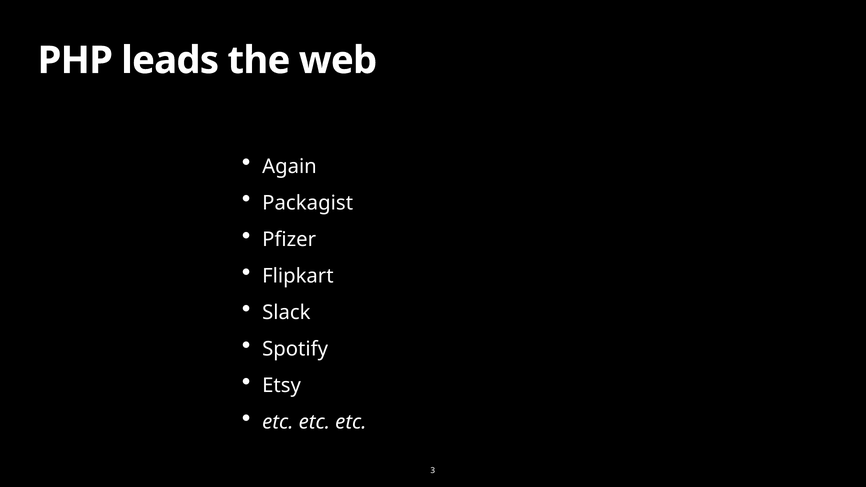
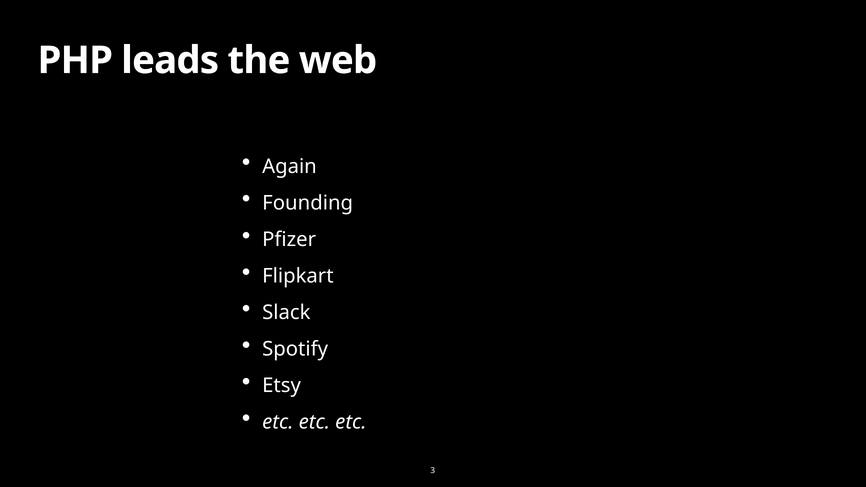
Packagist: Packagist -> Founding (308, 203)
